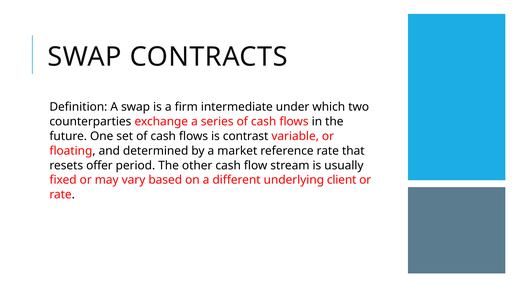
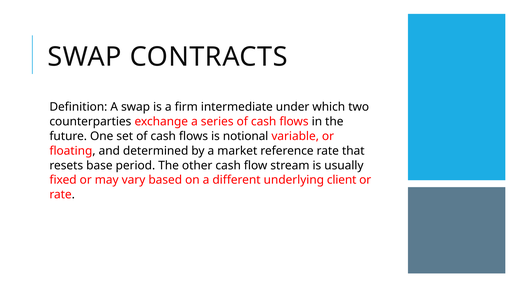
contrast: contrast -> notional (246, 136)
offer: offer -> base (99, 165)
